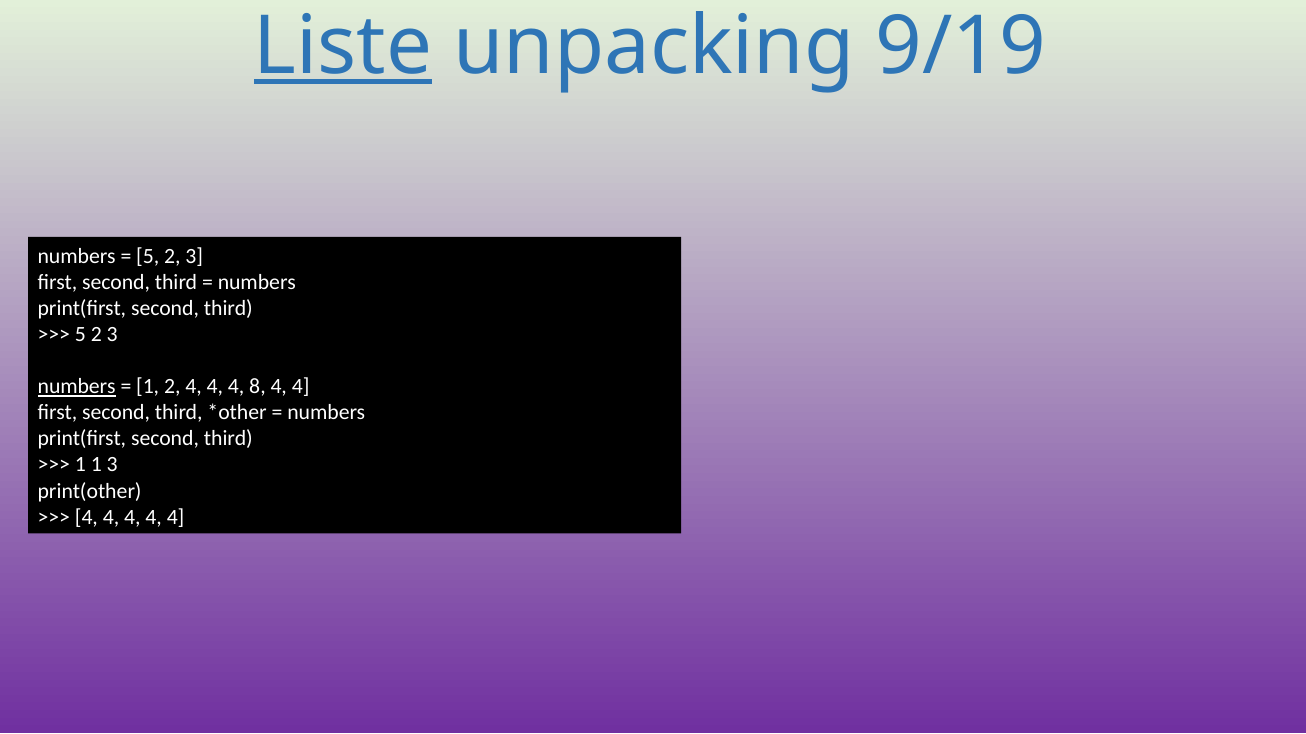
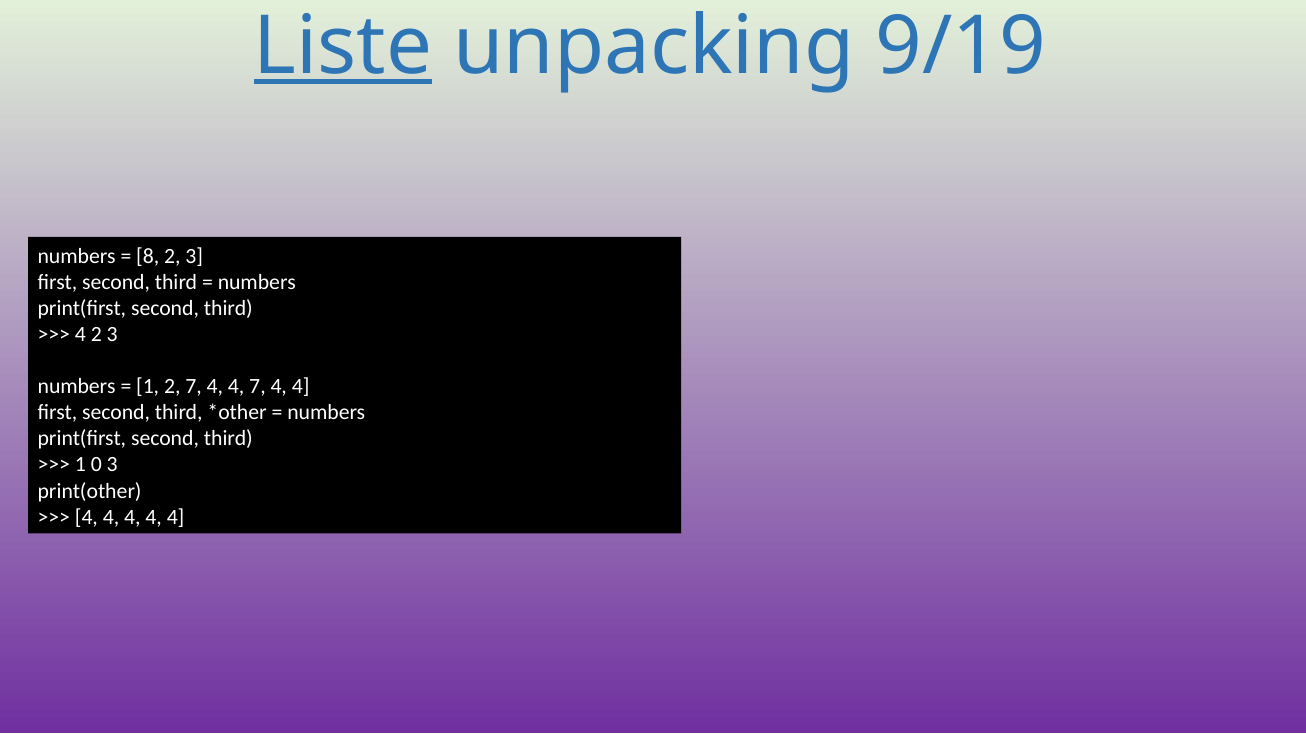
5: 5 -> 8 (148, 256)
5: 5 -> 4 (80, 335)
numbers underline: present -> none (77, 387)
2 4: 4 -> 7 (194, 387)
4 8: 8 -> 7 (257, 387)
1 1: 1 -> 0 (96, 465)
